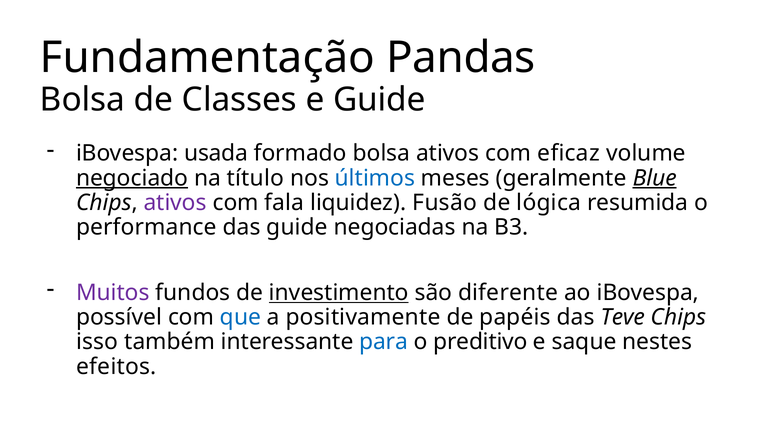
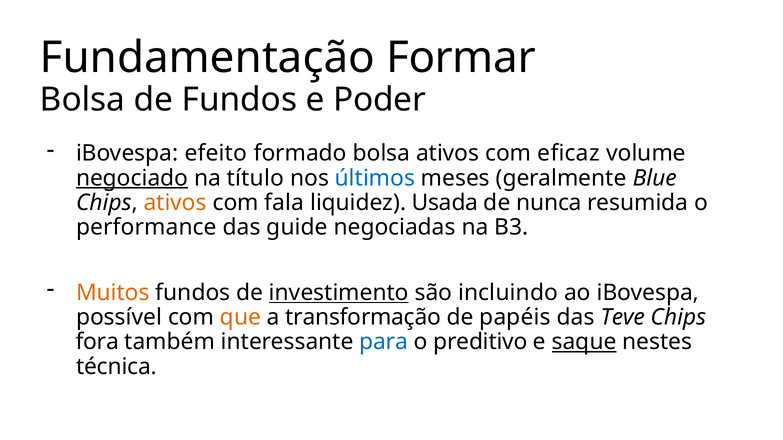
Pandas: Pandas -> Formar (461, 58)
de Classes: Classes -> Fundos (240, 100)
e Guide: Guide -> Poder (380, 100)
usada: usada -> efeito (216, 154)
Blue underline: present -> none (655, 178)
ativos colour: purple -> orange (175, 203)
Fusão: Fusão -> Usada (445, 203)
lógica: lógica -> nunca (549, 203)
Muitos colour: purple -> orange (113, 293)
diferente: diferente -> incluindo (508, 293)
que colour: blue -> orange (241, 318)
positivamente: positivamente -> transformação (363, 318)
isso: isso -> fora (97, 342)
saque underline: none -> present (584, 342)
efeitos: efeitos -> técnica (117, 367)
